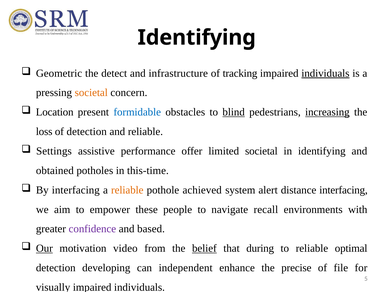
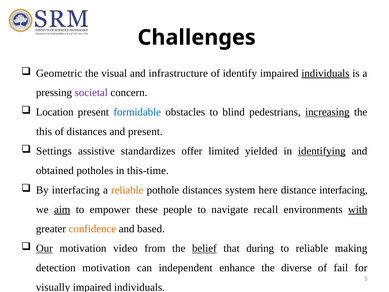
Identifying: Identifying -> Challenges (197, 37)
detect: detect -> visual (114, 73)
tracking: tracking -> identify (240, 73)
societal colour: orange -> purple (91, 93)
blind underline: present -> none (234, 112)
loss: loss -> this (44, 131)
of detection: detection -> distances (87, 131)
and reliable: reliable -> present (145, 131)
performance: performance -> standardizes (148, 151)
limited societal: societal -> yielded (261, 151)
identifying underline: none -> present (322, 151)
pothole achieved: achieved -> distances (202, 190)
alert: alert -> here (268, 190)
aim underline: none -> present (62, 209)
with underline: none -> present (358, 209)
confidence colour: purple -> orange (92, 229)
optimal: optimal -> making (351, 248)
detection developing: developing -> motivation (106, 268)
precise: precise -> diverse (296, 268)
file: file -> fail (341, 268)
